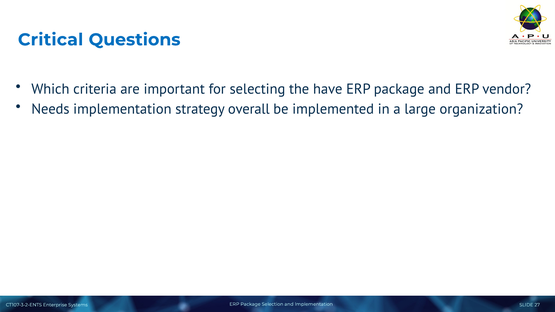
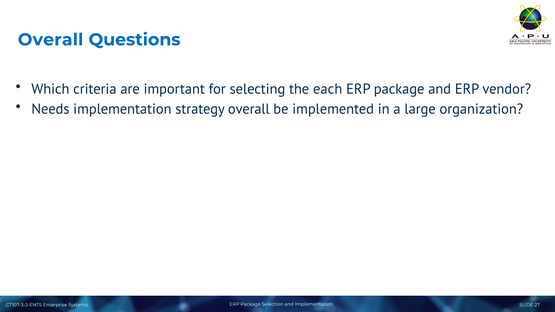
Critical: Critical -> Overall (51, 40)
have: have -> each (328, 89)
